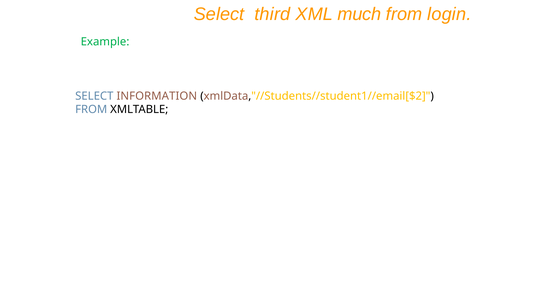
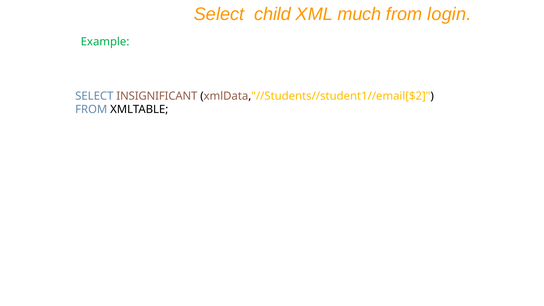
third: third -> child (273, 14)
INFORMATION: INFORMATION -> INSIGNIFICANT (157, 96)
